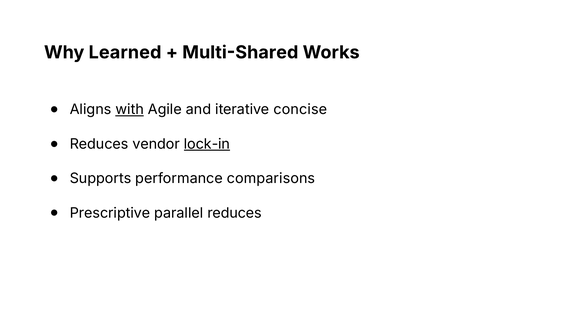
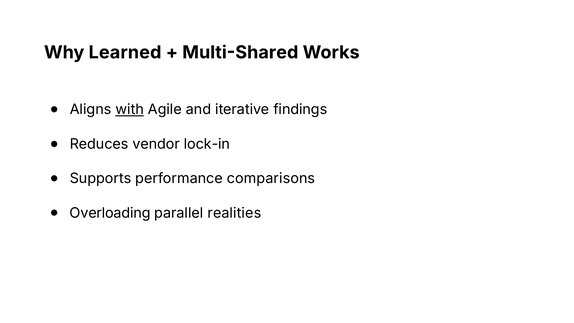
concise: concise -> findings (300, 110)
lock-in underline: present -> none (207, 144)
Prescriptive: Prescriptive -> Overloading (110, 213)
parallel reduces: reduces -> realities (234, 213)
